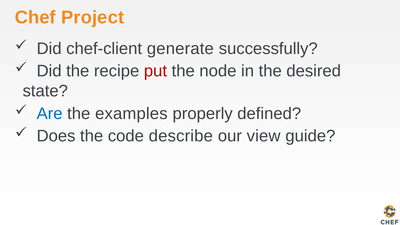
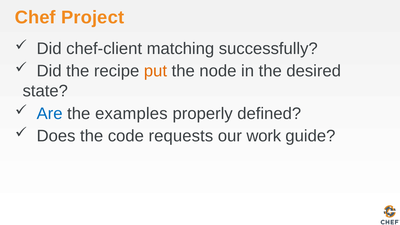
generate: generate -> matching (180, 49)
put colour: red -> orange (155, 71)
describe: describe -> requests (181, 136)
view: view -> work (264, 136)
